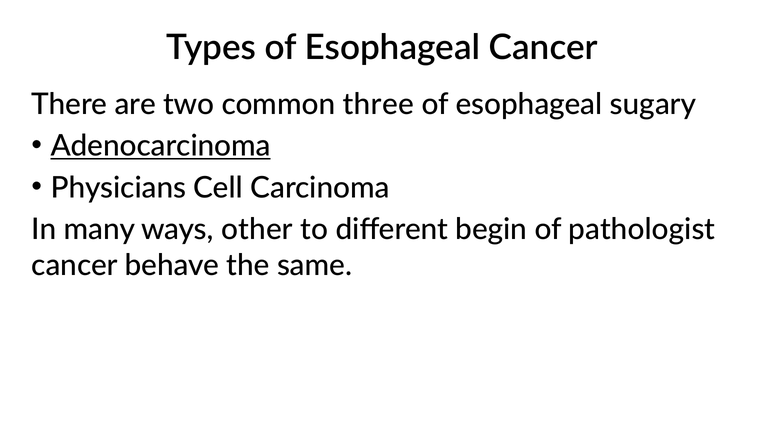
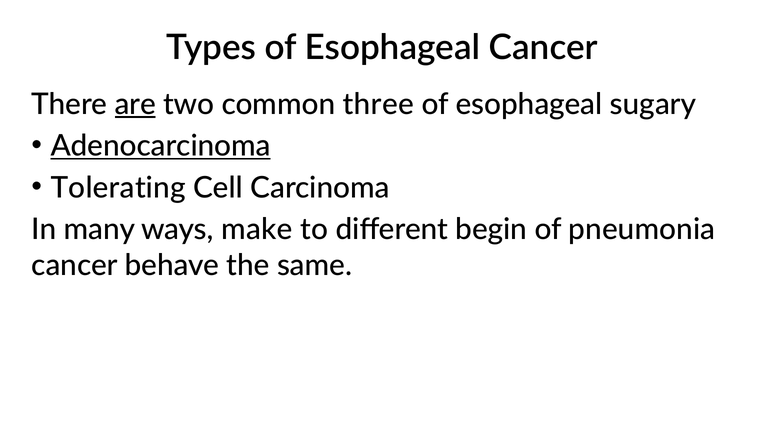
are underline: none -> present (135, 104)
Physicians: Physicians -> Tolerating (118, 188)
other: other -> make (257, 229)
pathologist: pathologist -> pneumonia (642, 229)
